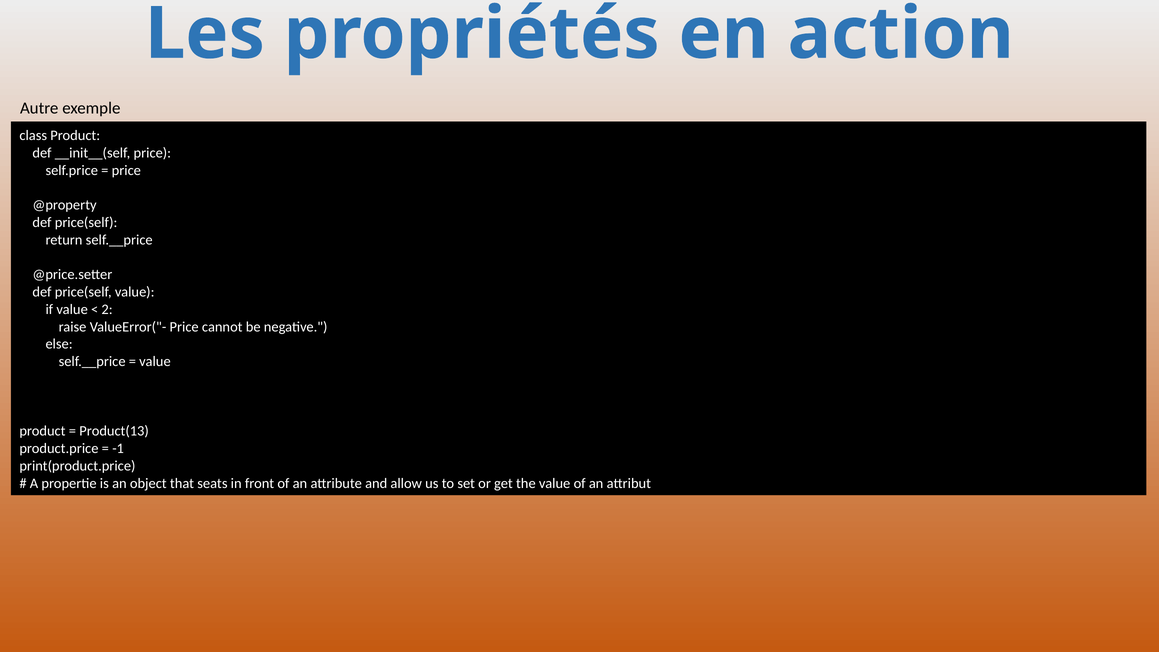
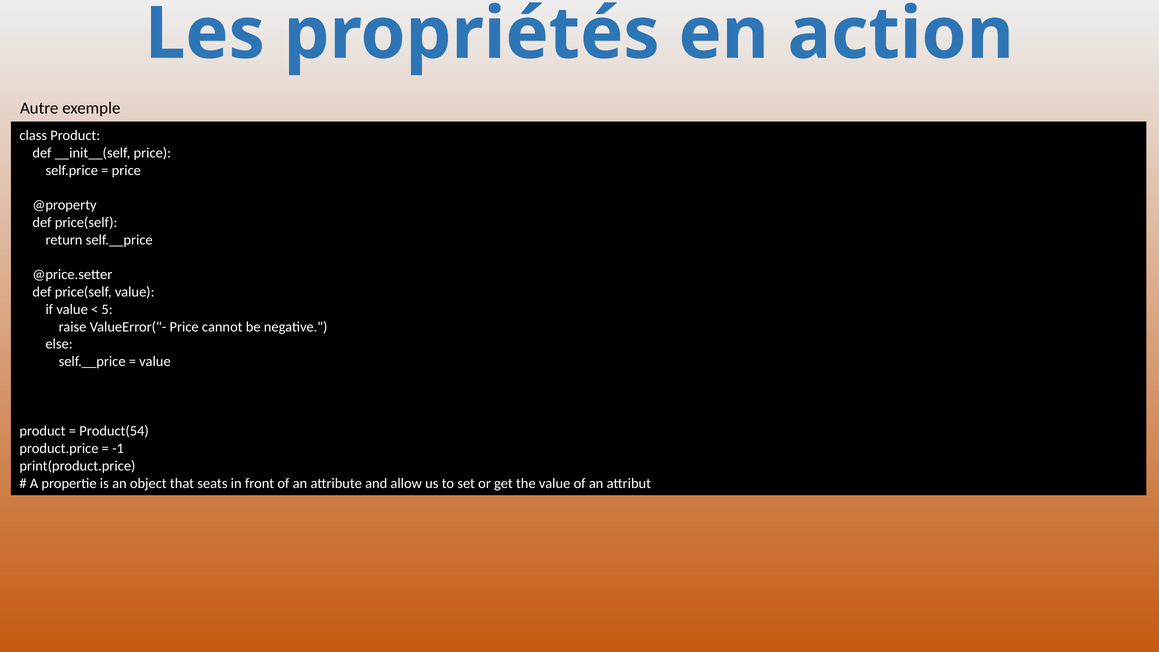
2: 2 -> 5 (107, 309)
Product(13: Product(13 -> Product(54 (114, 431)
